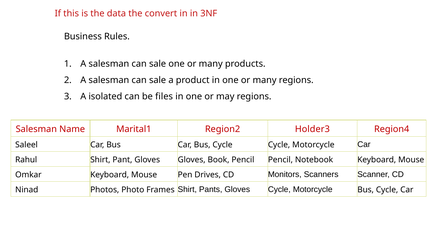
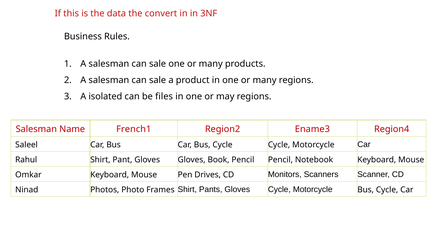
Marital1: Marital1 -> French1 (134, 129)
Holder3: Holder3 -> Ename3 (312, 129)
